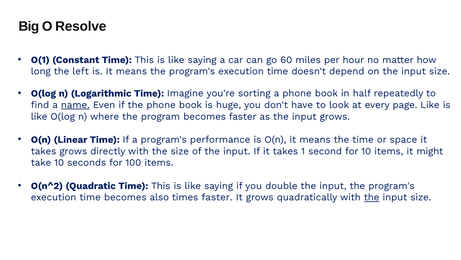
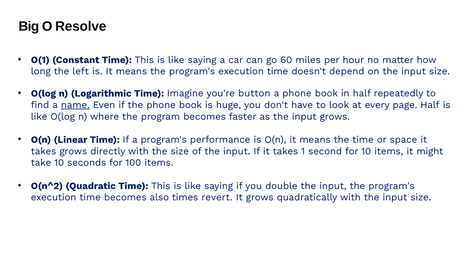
sorting: sorting -> button (254, 93)
page Like: Like -> Half (430, 105)
times faster: faster -> revert (217, 197)
the underline: present -> none (372, 197)
